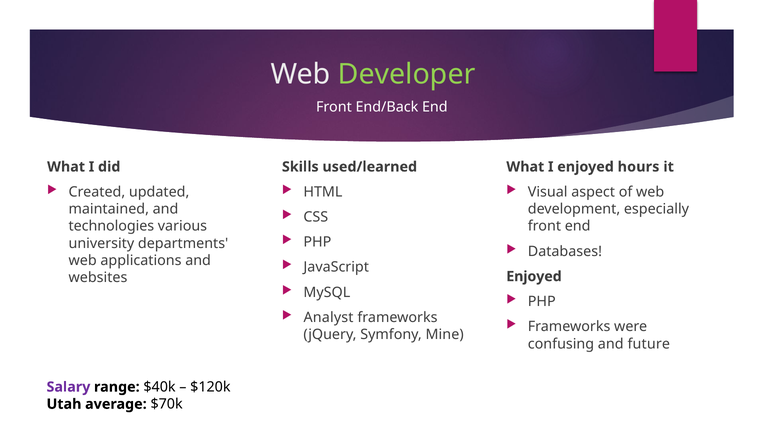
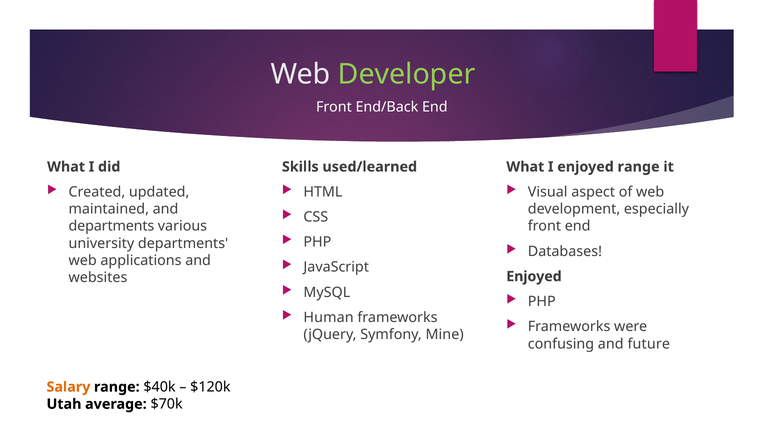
enjoyed hours: hours -> range (639, 167)
technologies: technologies -> departments (111, 227)
Analyst: Analyst -> Human (329, 318)
Salary colour: purple -> orange (68, 388)
